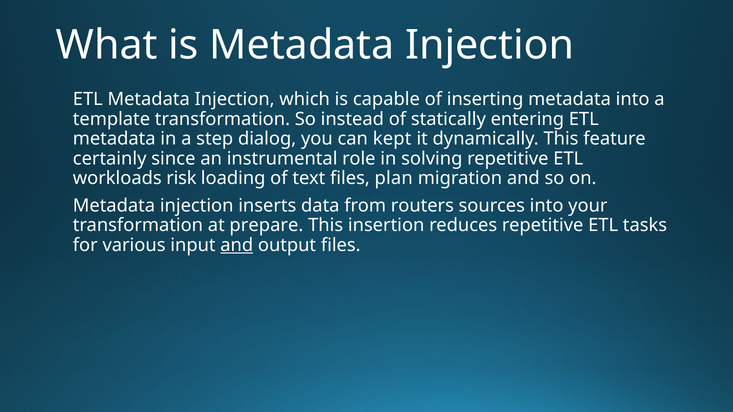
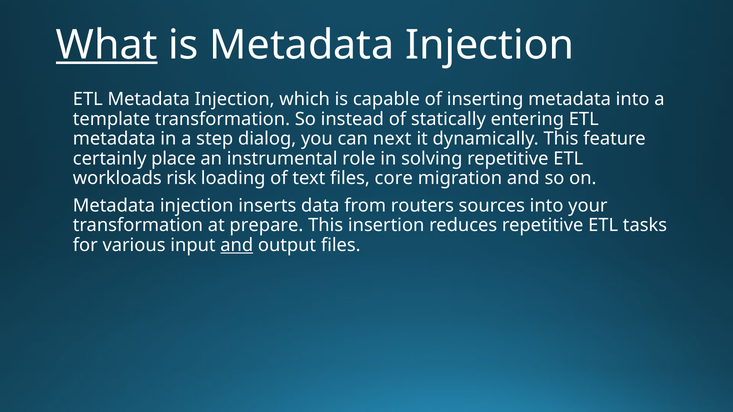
What underline: none -> present (107, 45)
kept: kept -> next (392, 139)
since: since -> place (174, 159)
plan: plan -> core (394, 178)
